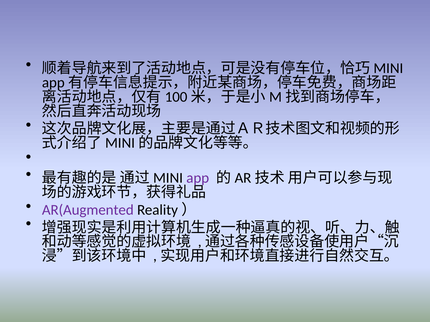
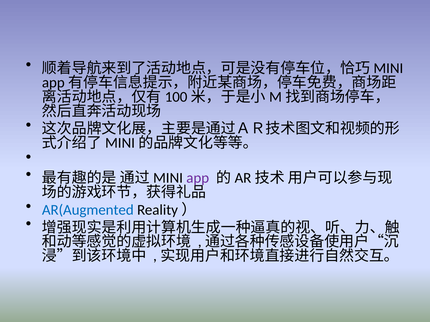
AR(Augmented colour: purple -> blue (88, 210)
